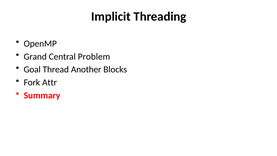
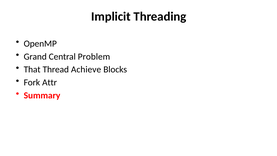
Goal: Goal -> That (32, 69)
Another: Another -> Achieve (86, 69)
